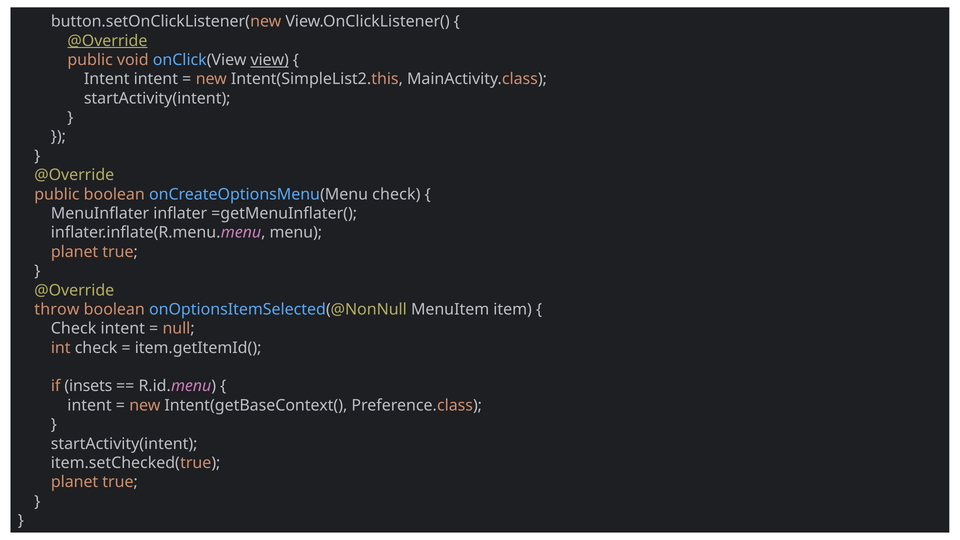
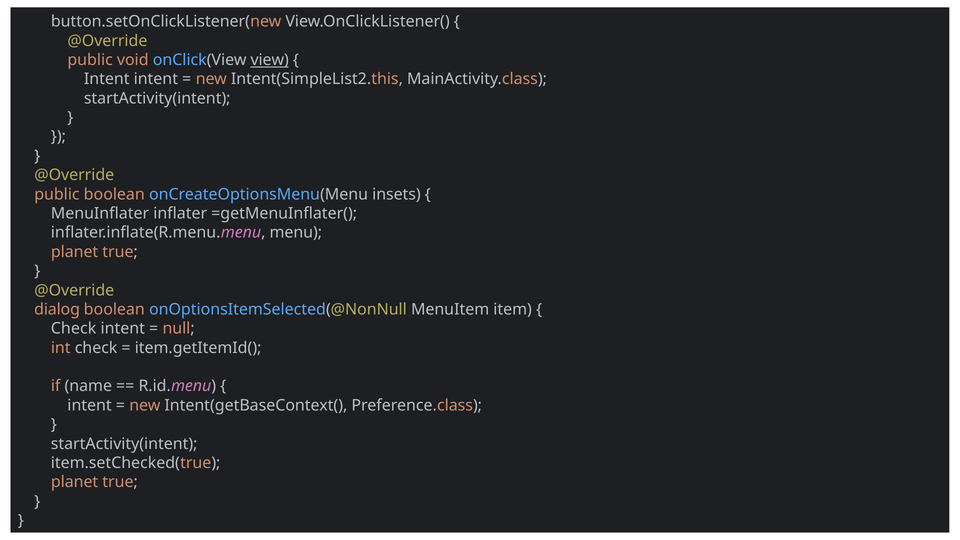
@Override underline: present -> none (107, 41)
onCreateOptionsMenu(Menu check: check -> insets (396, 194)
throw: throw -> dialog (57, 309)
insets: insets -> name (88, 386)
